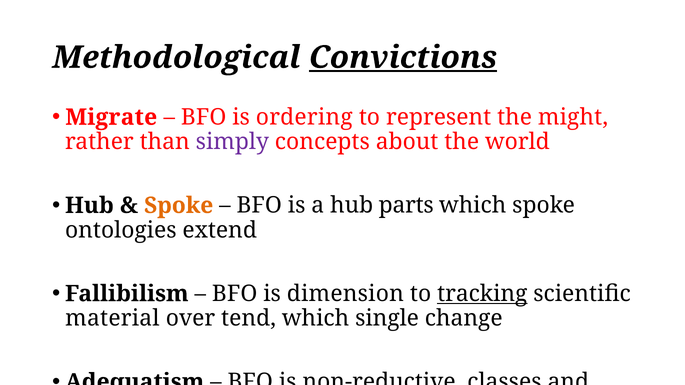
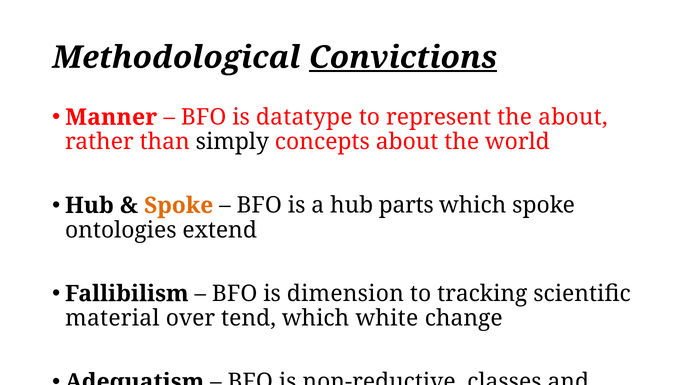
Migrate: Migrate -> Manner (111, 117)
ordering: ordering -> datatype (304, 117)
the might: might -> about (573, 117)
simply colour: purple -> black (232, 142)
tracking underline: present -> none (482, 294)
single: single -> white (387, 319)
